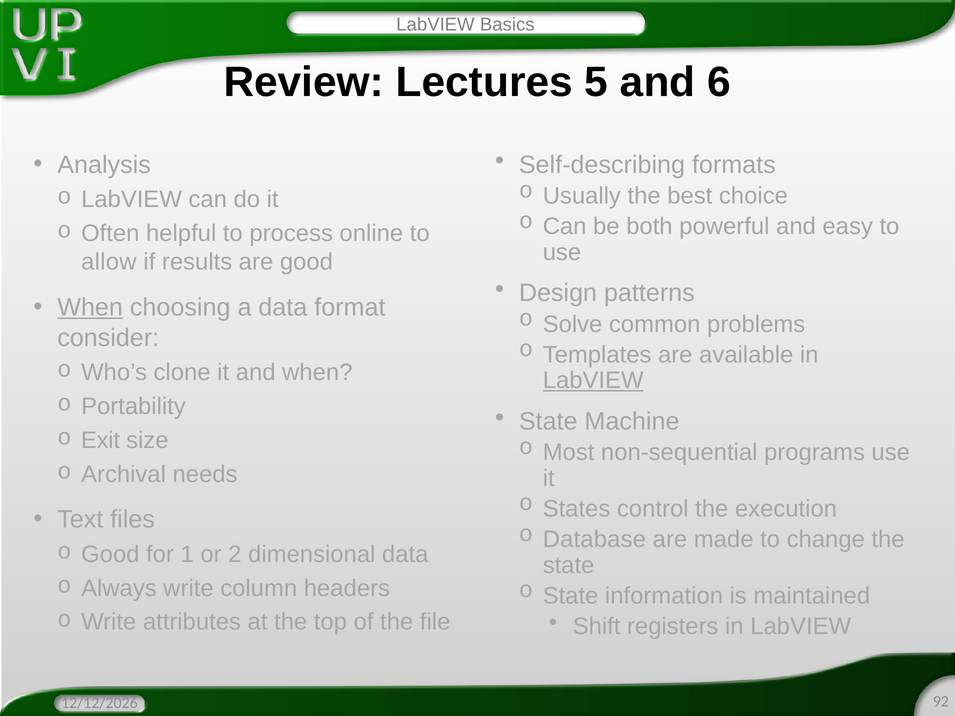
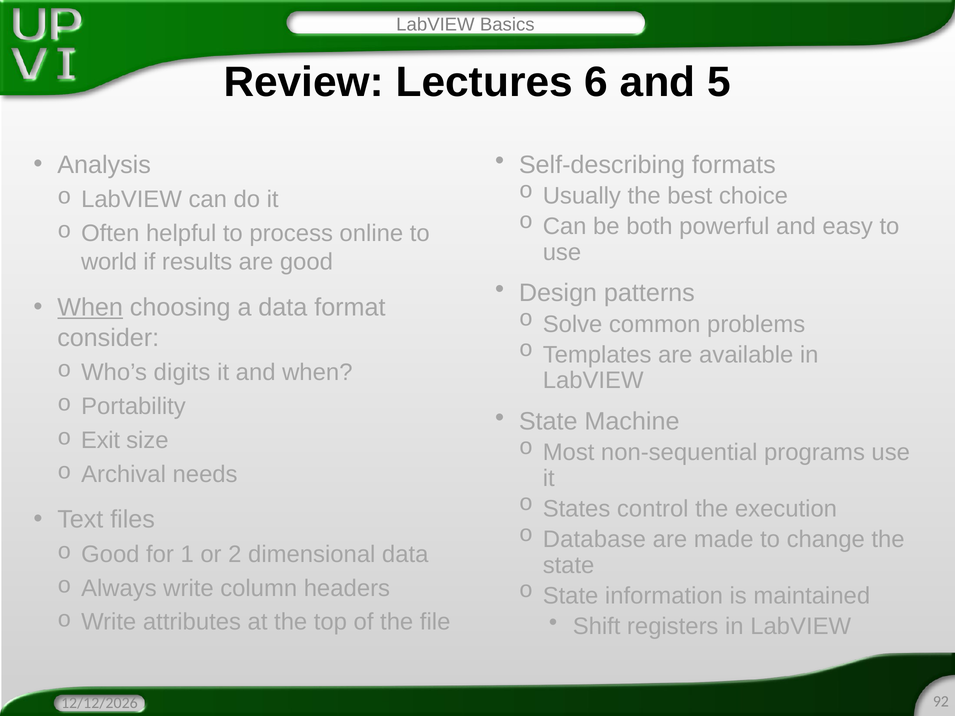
5: 5 -> 6 (596, 83)
6: 6 -> 5 (719, 83)
allow: allow -> world (109, 262)
clone: clone -> digits (182, 372)
LabVIEW underline: present -> none (593, 381)
